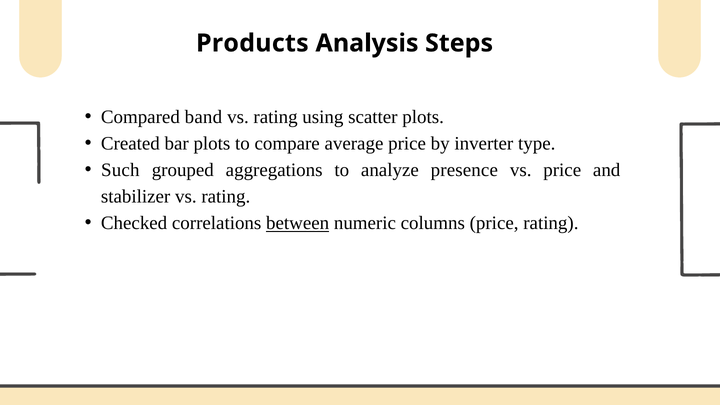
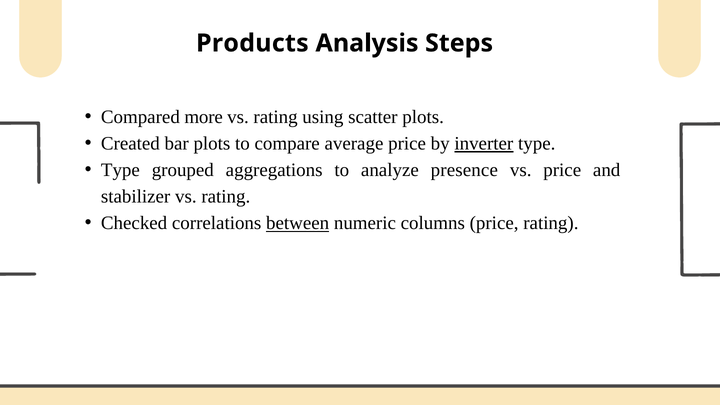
band: band -> more (204, 117)
inverter underline: none -> present (484, 144)
Such: Such -> Type (120, 170)
